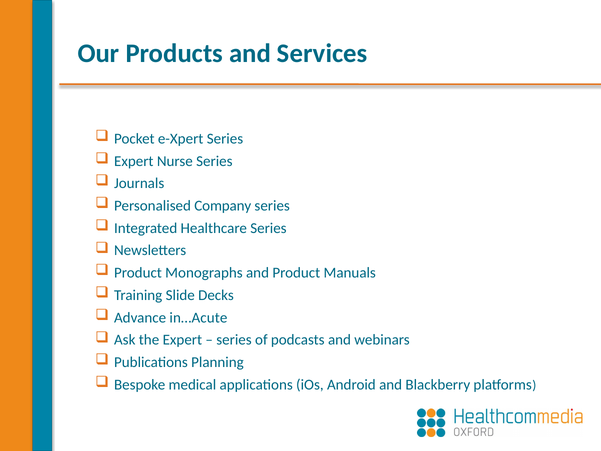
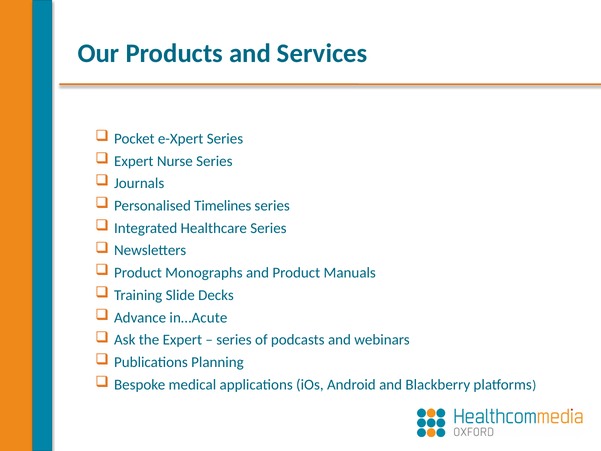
Company: Company -> Timelines (223, 206)
